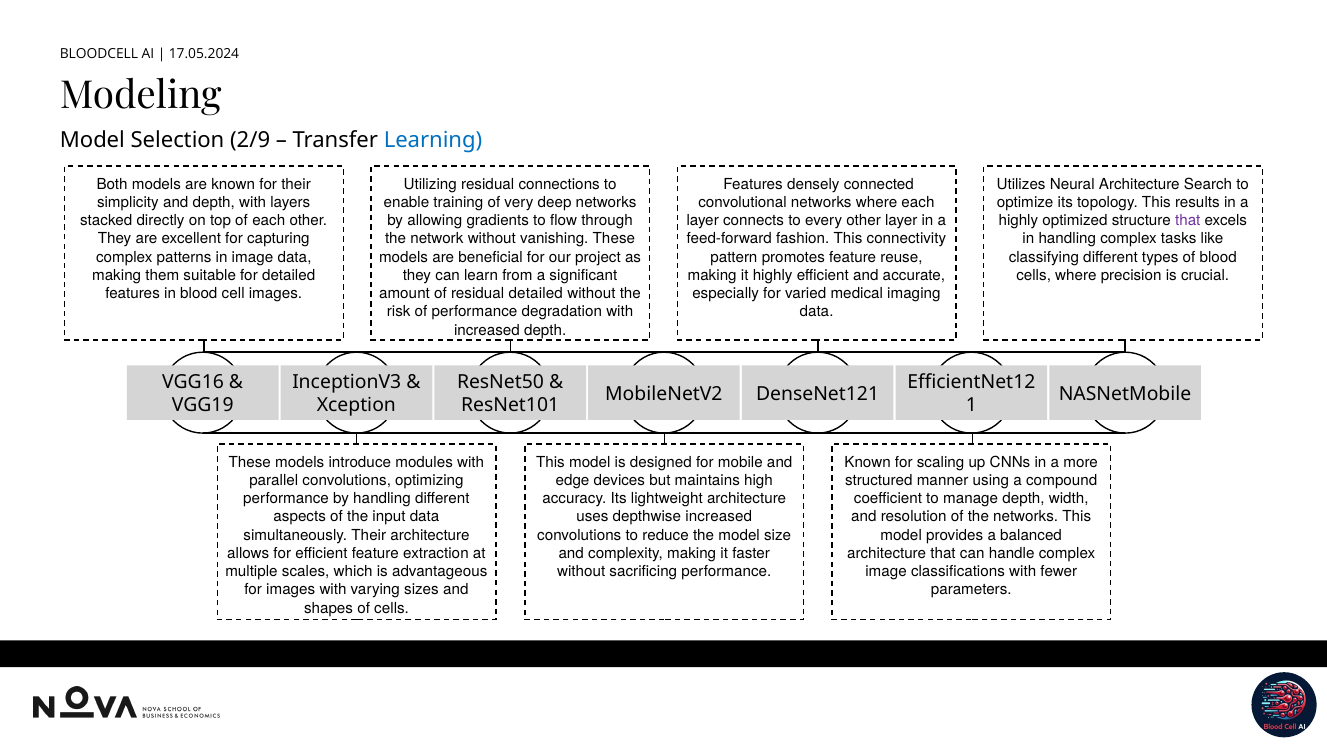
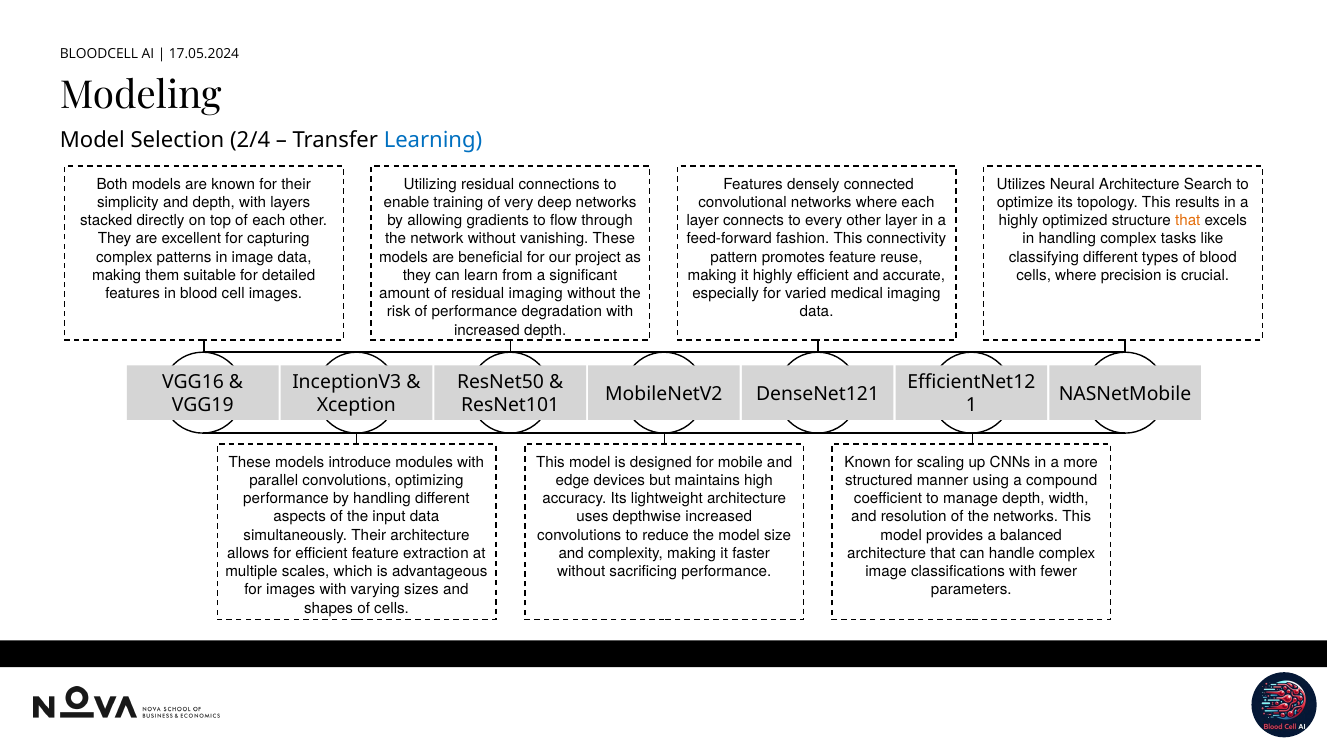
2/9: 2/9 -> 2/4 (250, 141)
that colour: purple -> orange (1188, 221)
residual detailed: detailed -> imaging (536, 294)
